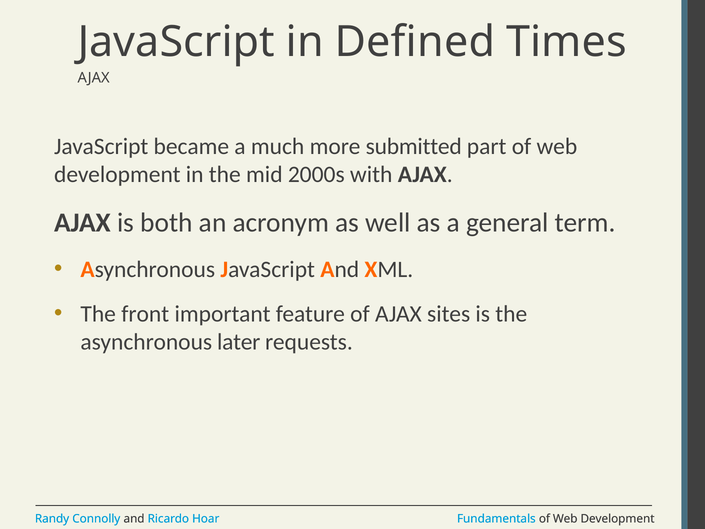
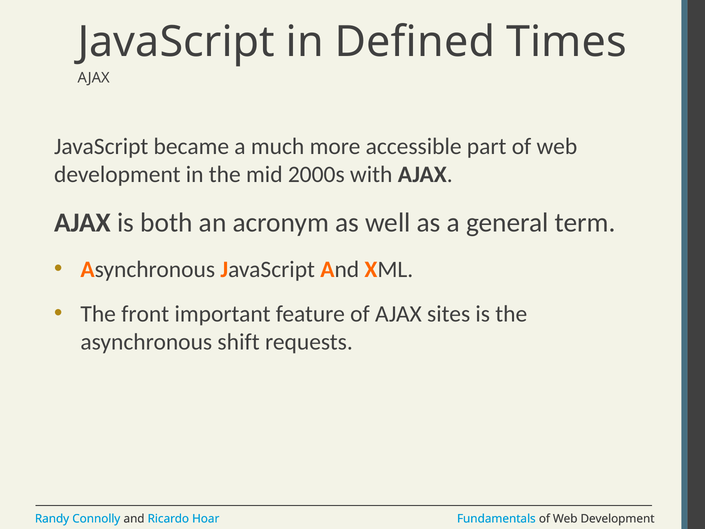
submitted: submitted -> accessible (414, 146)
later: later -> shift (239, 342)
